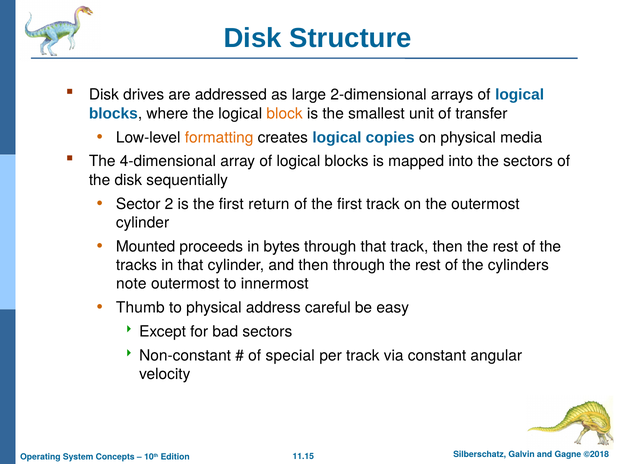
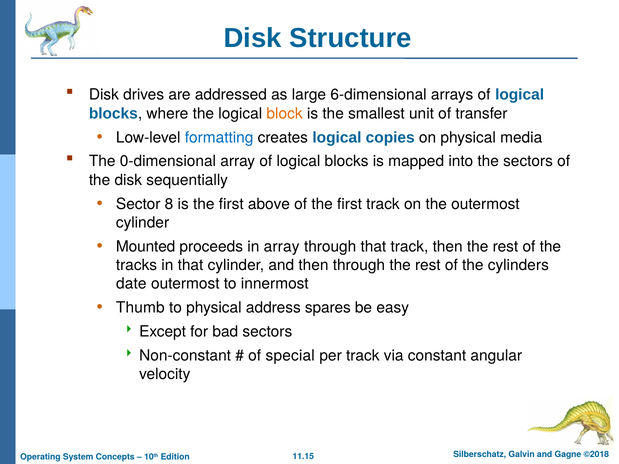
2-dimensional: 2-dimensional -> 6-dimensional (379, 95)
formatting colour: orange -> blue (219, 137)
4-dimensional: 4-dimensional -> 0-dimensional (168, 161)
2: 2 -> 8 (169, 204)
return: return -> above (269, 204)
in bytes: bytes -> array (282, 247)
note: note -> date (131, 284)
careful: careful -> spares (328, 308)
